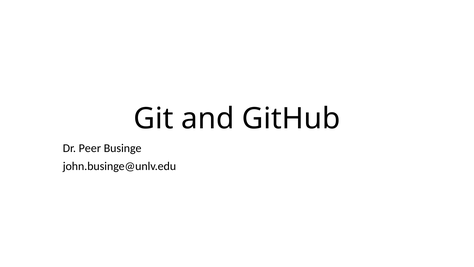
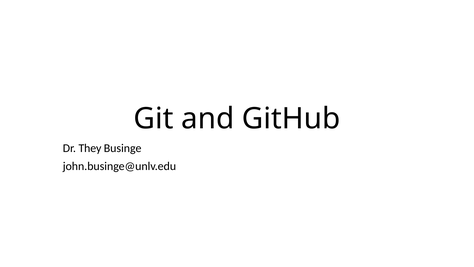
Peer: Peer -> They (90, 148)
